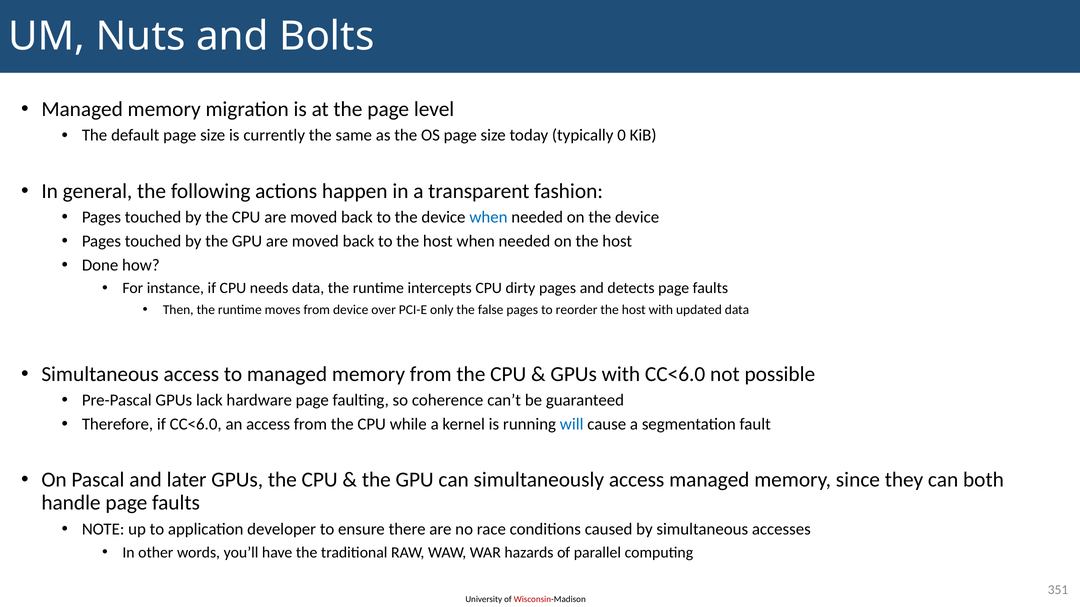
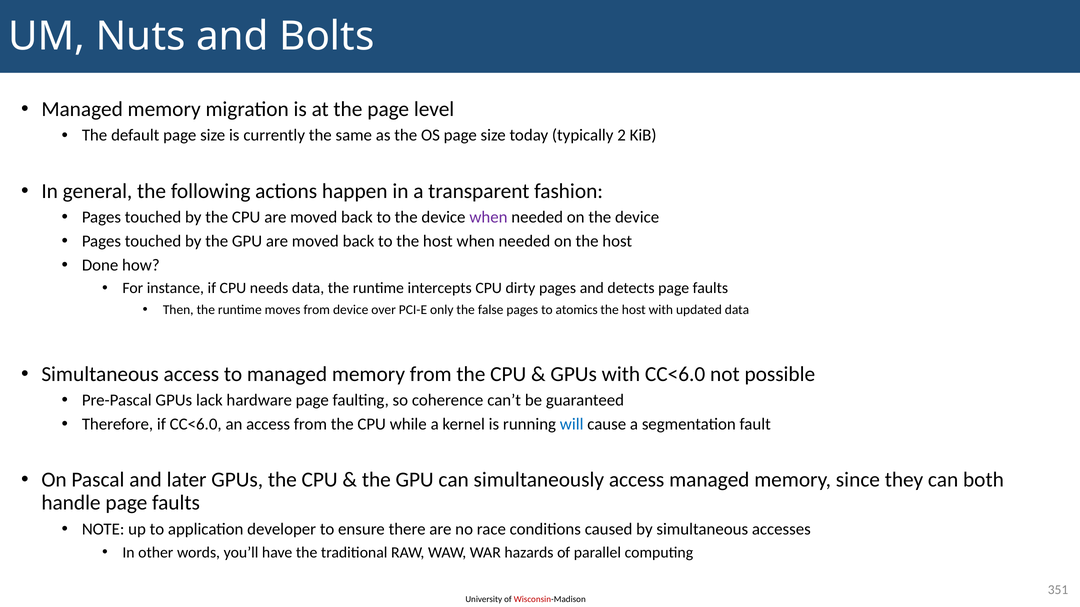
0: 0 -> 2 (622, 136)
when colour: blue -> purple (488, 218)
reorder: reorder -> atomics (577, 310)
